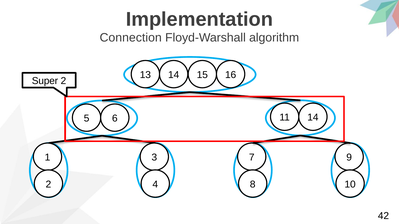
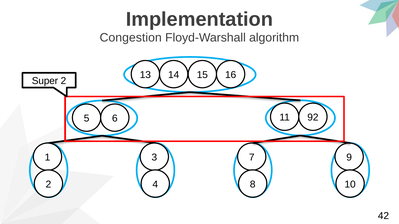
Connection: Connection -> Congestion (131, 38)
11 14: 14 -> 92 (313, 118)
